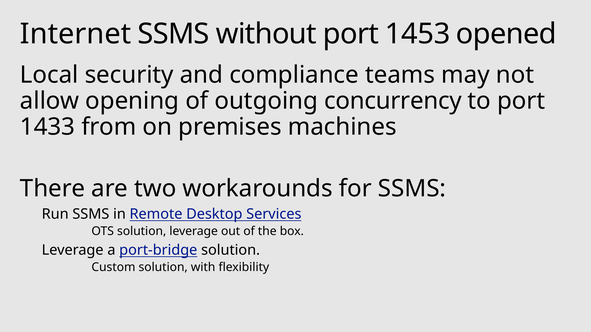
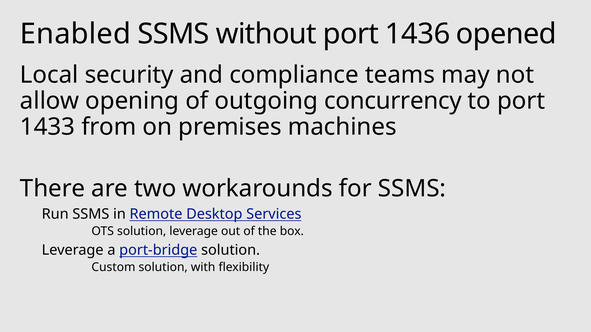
Internet: Internet -> Enabled (75, 34)
1453: 1453 -> 1436 (418, 34)
